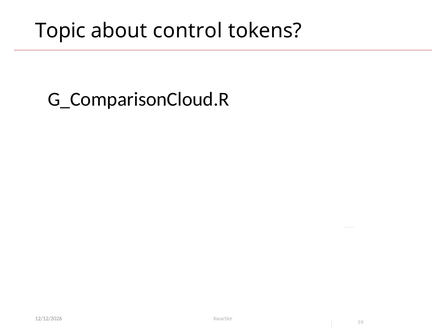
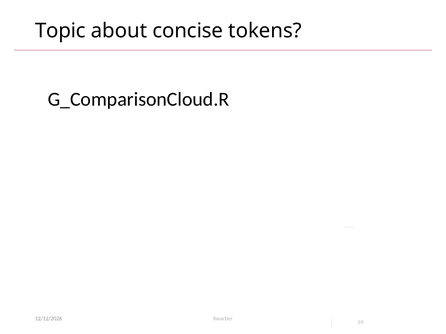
control: control -> concise (188, 31)
